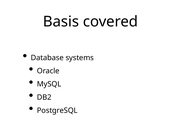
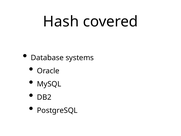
Basis: Basis -> Hash (61, 22)
